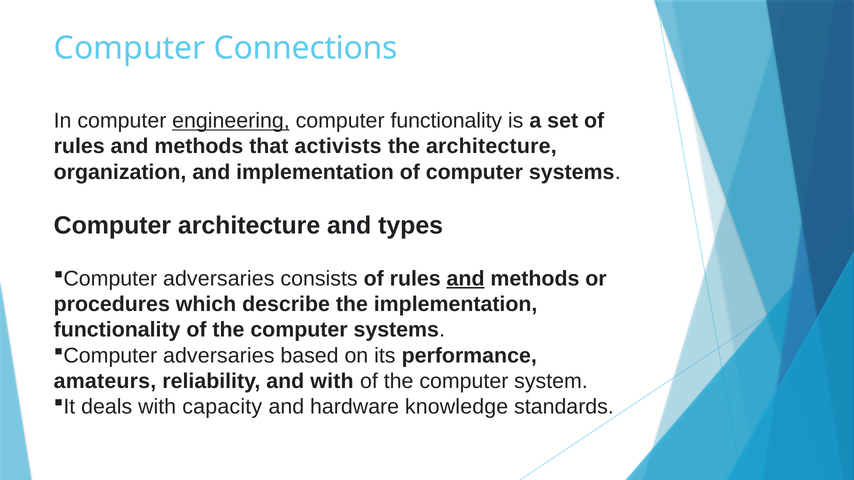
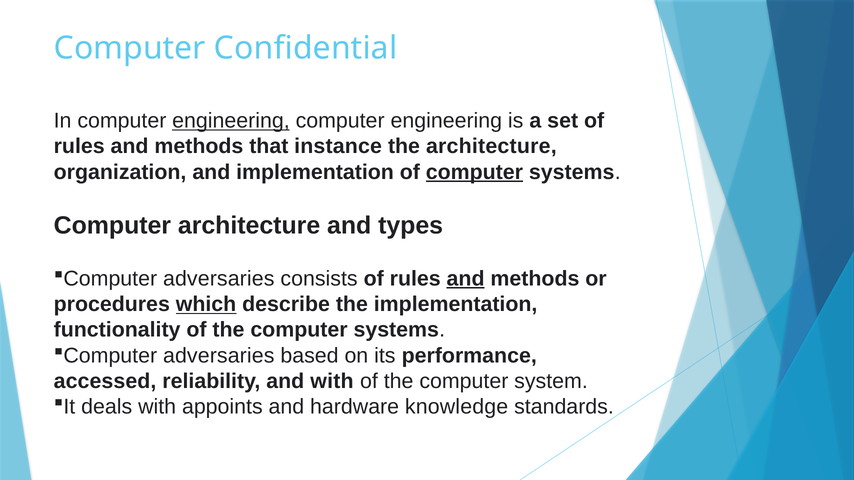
Connections: Connections -> Confidential (306, 48)
functionality: functionality -> engineering (446, 121)
activists: activists -> instance (338, 146)
computer underline: none -> present (474, 172)
which underline: none -> present (206, 304)
amateurs: amateurs -> accessed (105, 381)
capacity: capacity -> appoints (222, 407)
